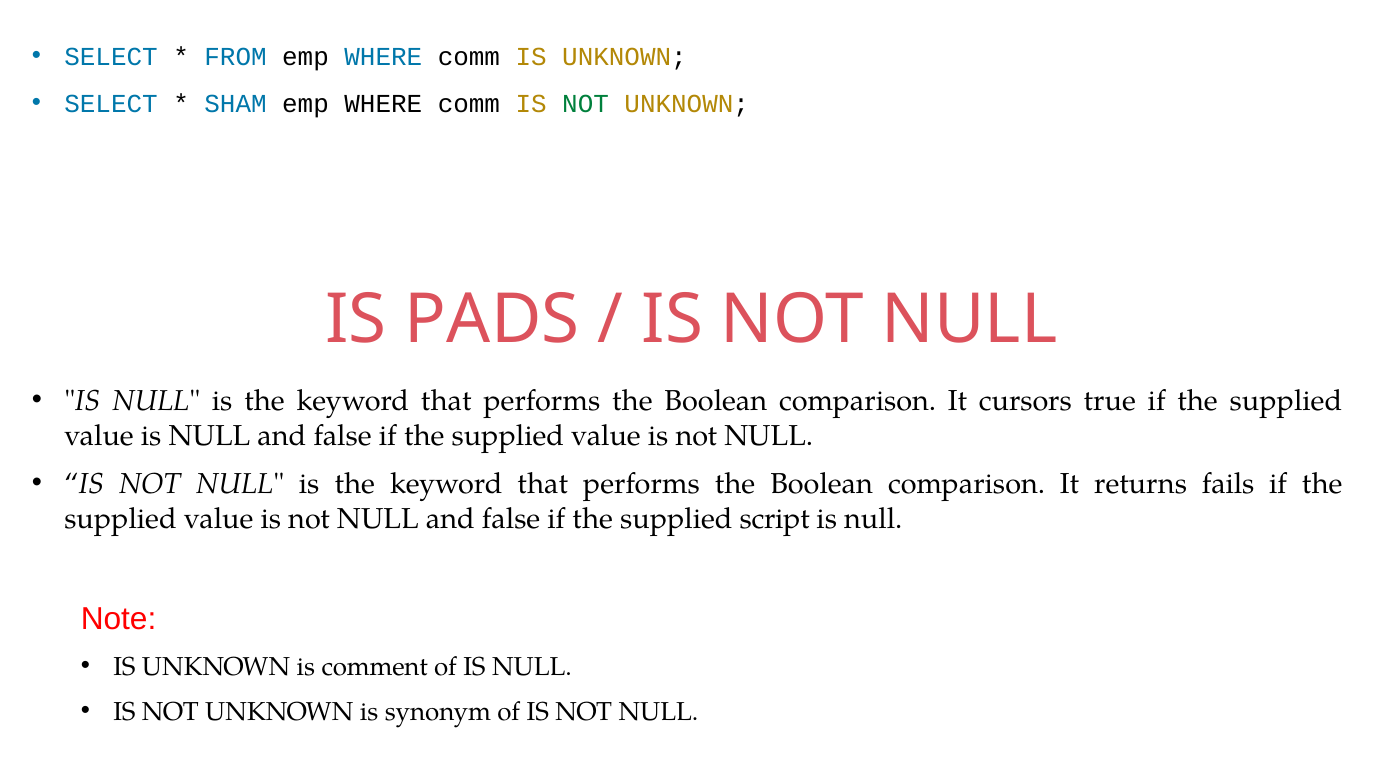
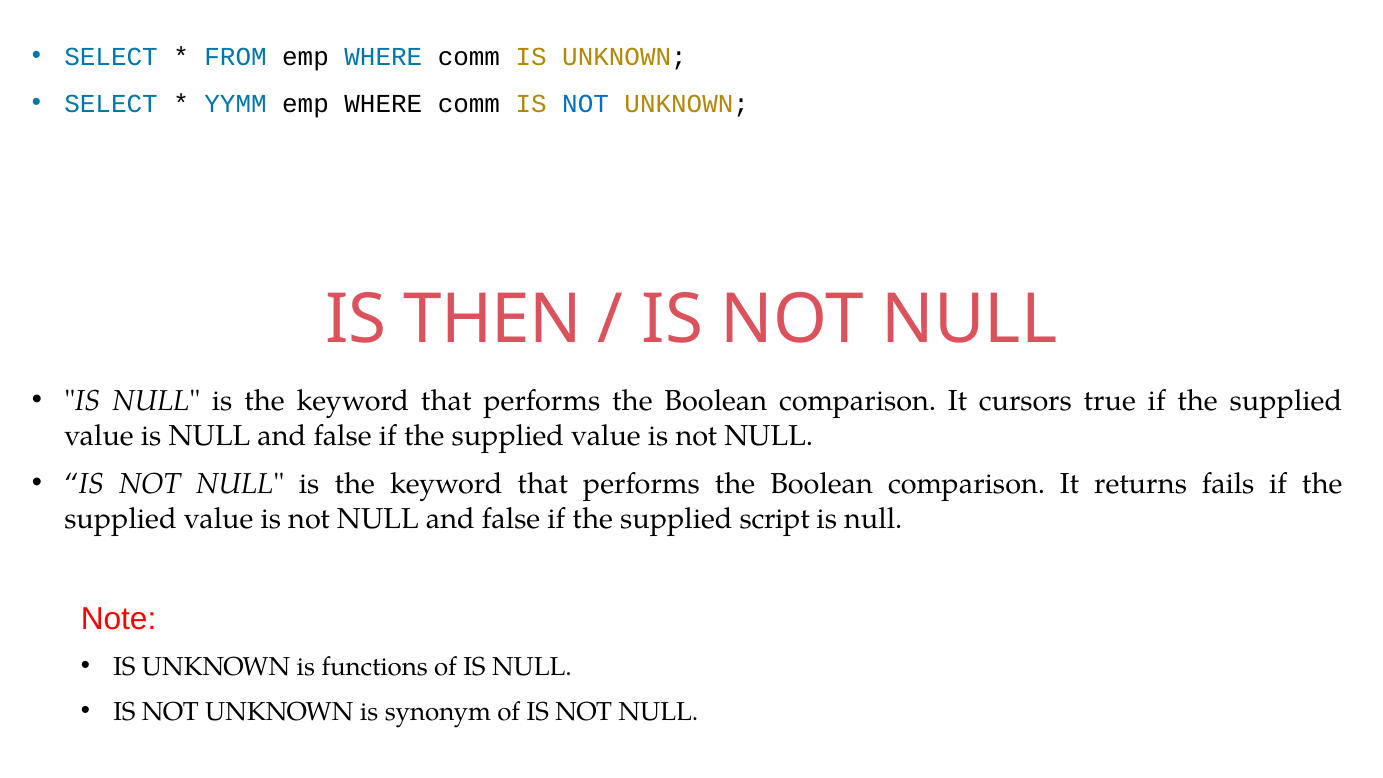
SHAM: SHAM -> YYMM (236, 103)
NOT colour: green -> blue (586, 103)
PADS: PADS -> THEN (493, 319)
comment: comment -> functions (375, 667)
